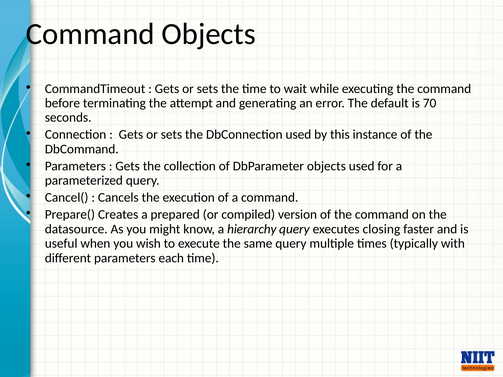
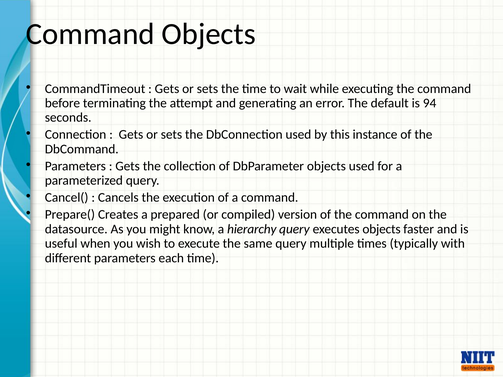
70: 70 -> 94 (430, 103)
executes closing: closing -> objects (382, 229)
